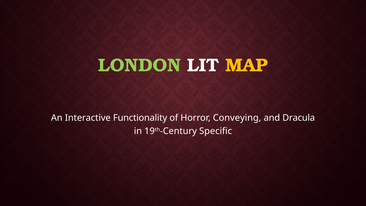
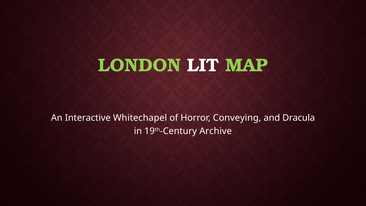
MAP colour: yellow -> light green (246, 65)
Functionality: Functionality -> Whitechapel (140, 118)
Specific: Specific -> Archive (216, 131)
